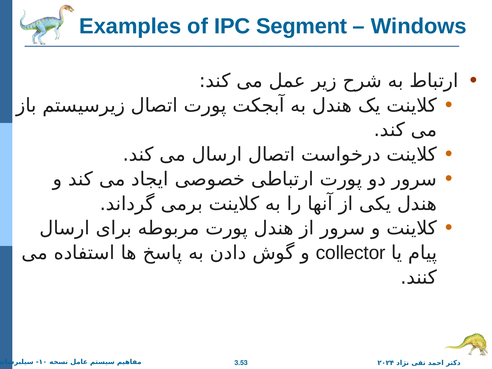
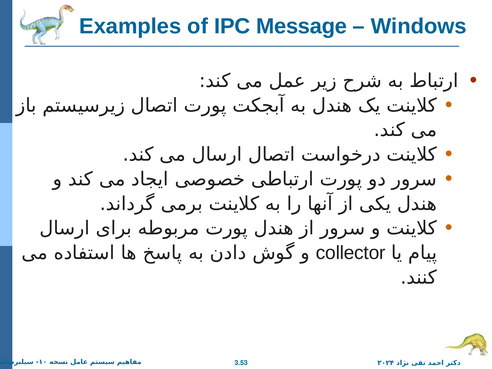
Segment: Segment -> Message (302, 26)
